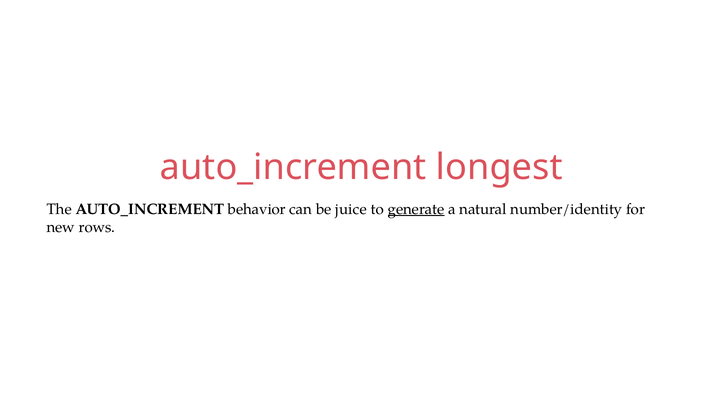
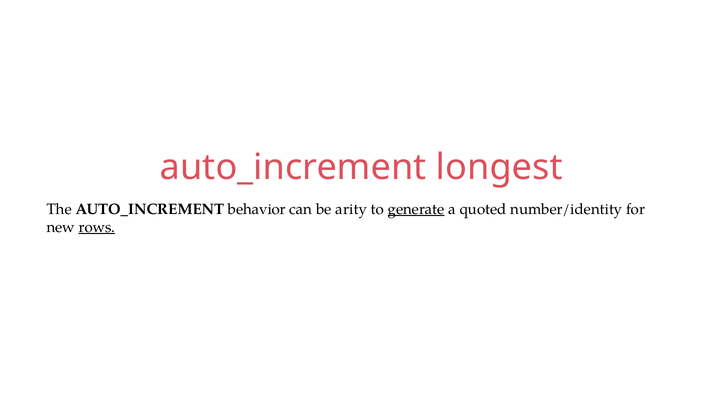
juice: juice -> arity (351, 209)
natural: natural -> quoted (483, 209)
rows underline: none -> present (97, 227)
